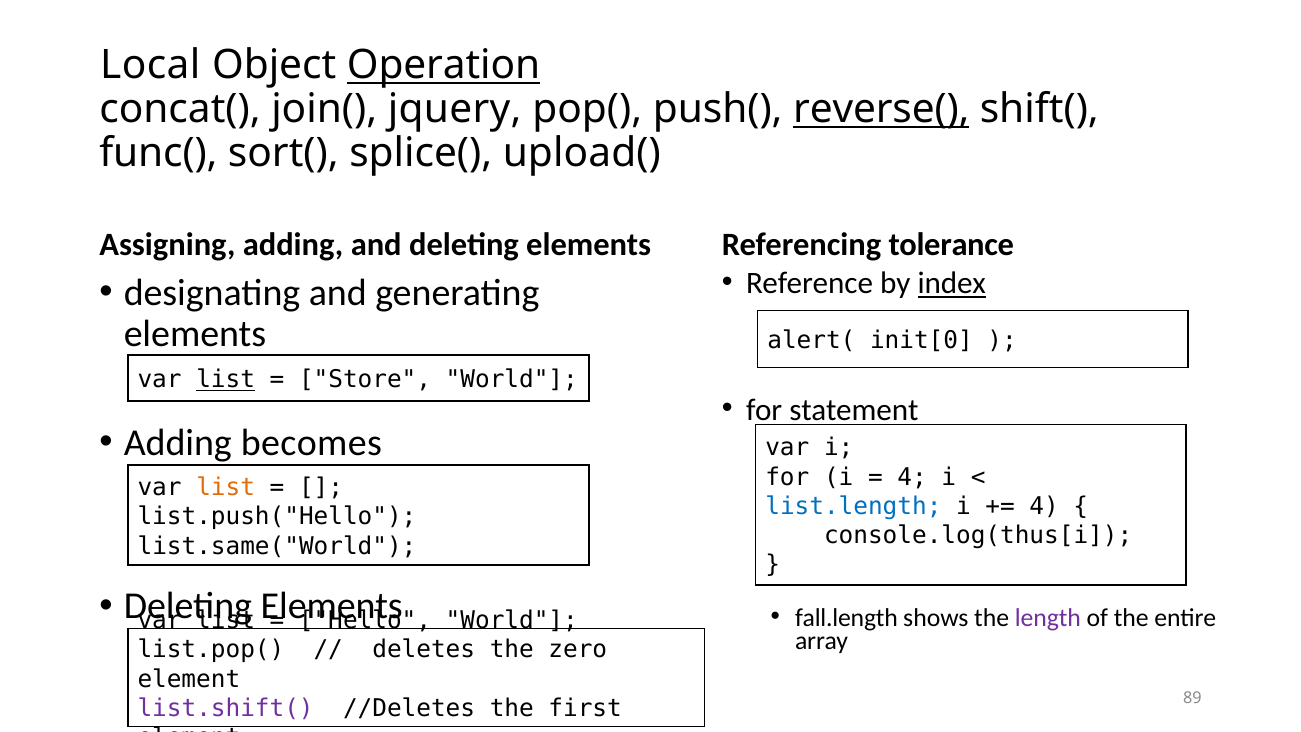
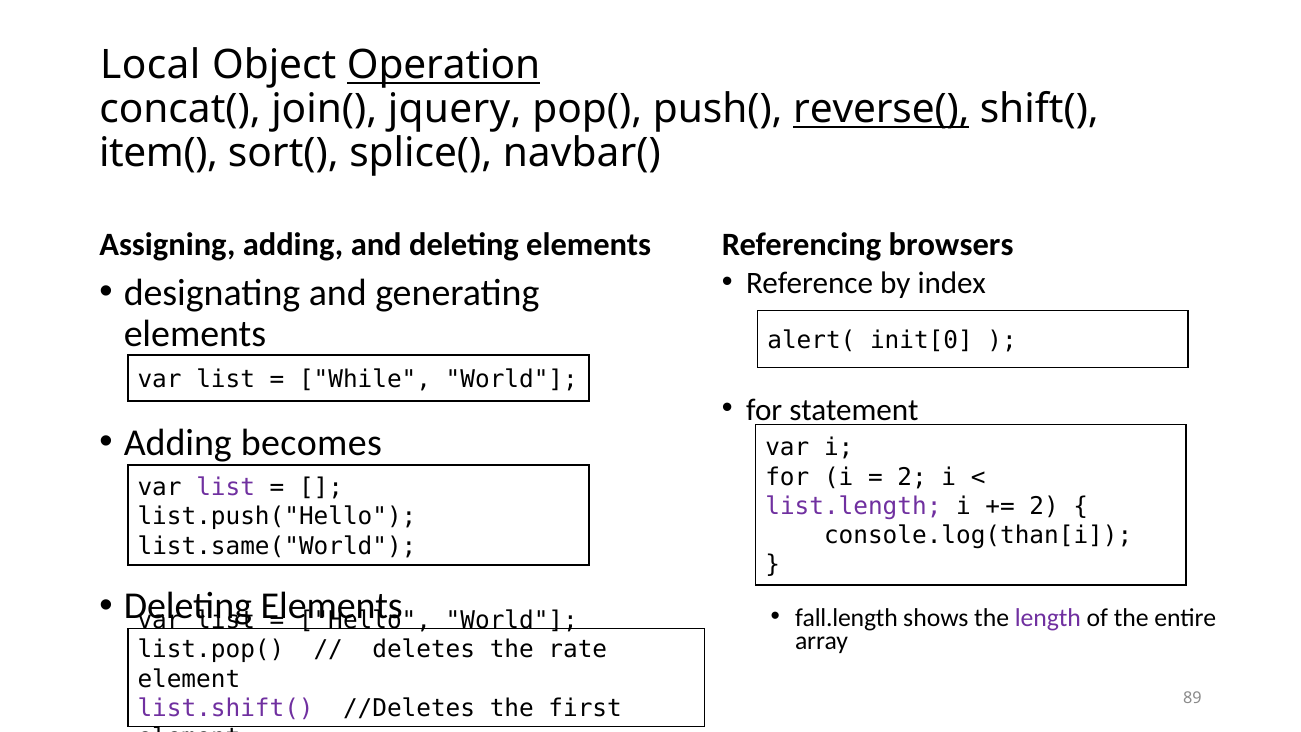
func(: func( -> item( (159, 153)
upload(: upload( -> navbar( (582, 153)
tolerance: tolerance -> browsers (951, 245)
index underline: present -> none (952, 283)
list underline: present -> none (226, 380)
Store: Store -> While (365, 380)
4: 4 -> 2 (912, 477)
list colour: orange -> purple (226, 487)
list.length colour: blue -> purple (853, 506)
4: 4 -> 2 (1044, 506)
console.log(thus[i: console.log(thus[i -> console.log(than[i (978, 535)
zero: zero -> rate (578, 650)
